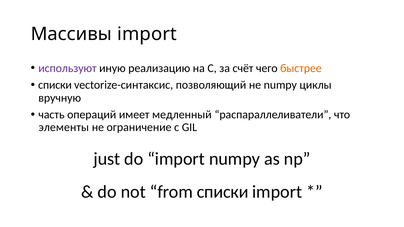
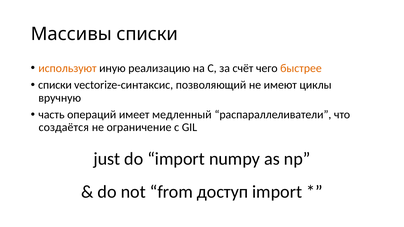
Массивы import: import -> списки (147, 34)
используют colour: purple -> orange (67, 68)
не numpy: numpy -> имеют (280, 85)
элементы: элементы -> создаётся (64, 128)
from списки: списки -> доступ (223, 192)
